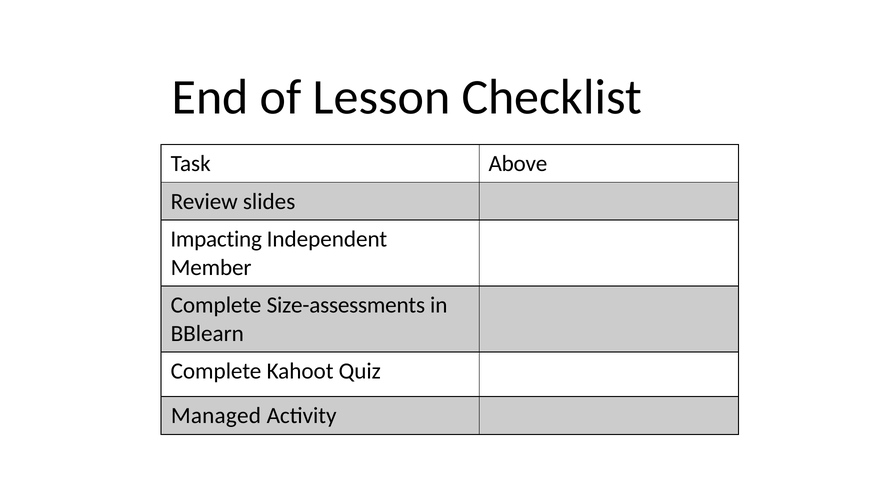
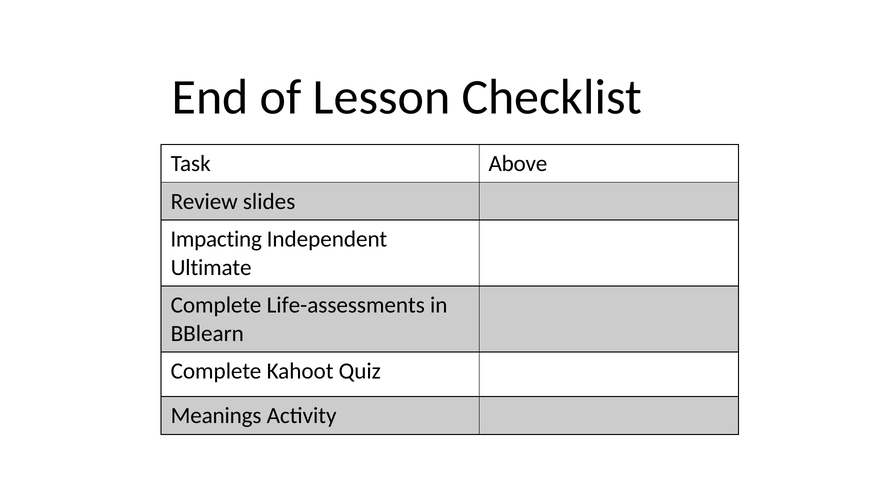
Member: Member -> Ultimate (211, 267)
Size-assessments: Size-assessments -> Life-assessments (346, 305)
Managed: Managed -> Meanings (216, 416)
